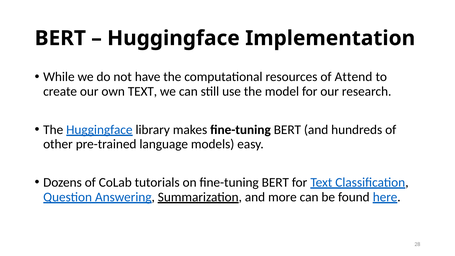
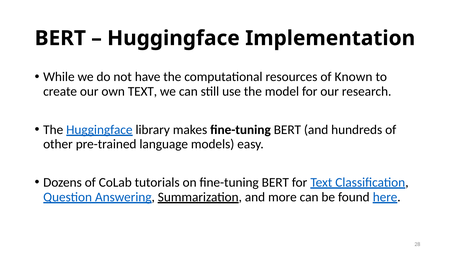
Attend: Attend -> Known (354, 77)
